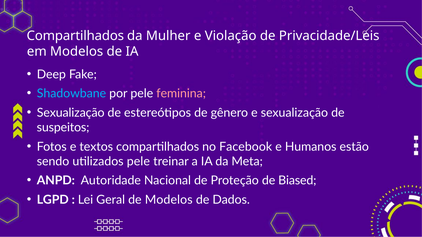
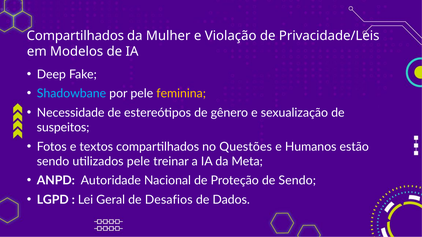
feminina colour: pink -> yellow (181, 94)
Sexualização: Sexualização -> Necessidade (71, 113)
Facebook: Facebook -> Questões (246, 147)
de Biased: Biased -> Sendo (297, 181)
de Modelos: Modelos -> Desafios (169, 200)
